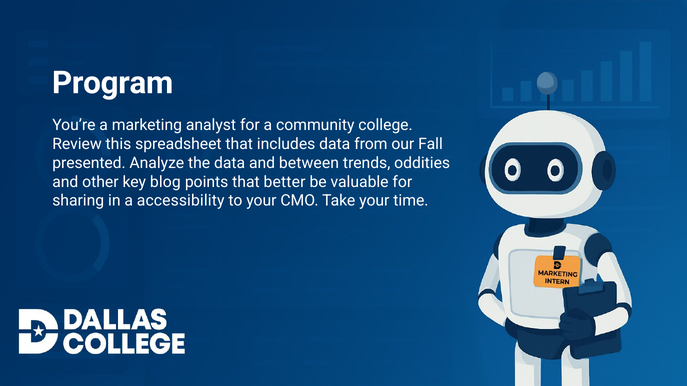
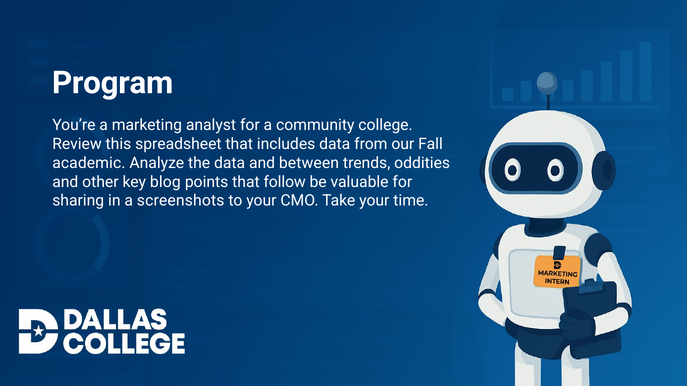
presented: presented -> academic (89, 163)
better: better -> follow (285, 182)
accessibility: accessibility -> screenshots (181, 201)
